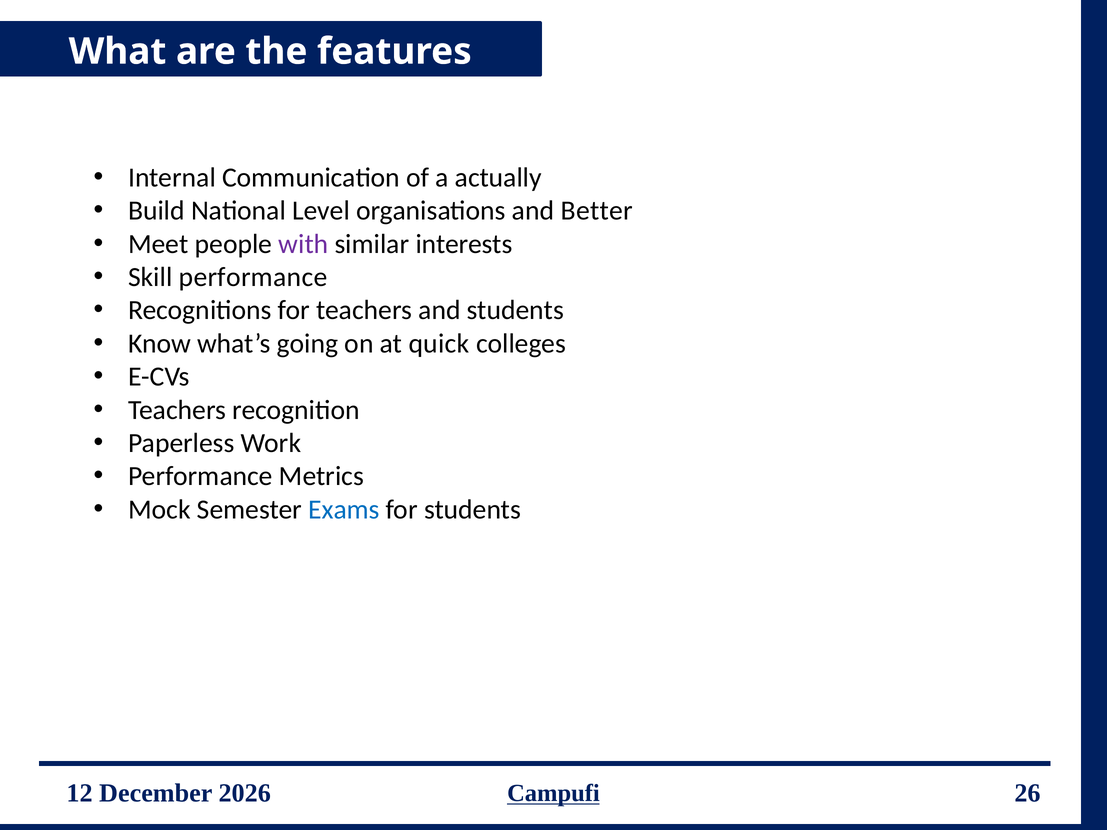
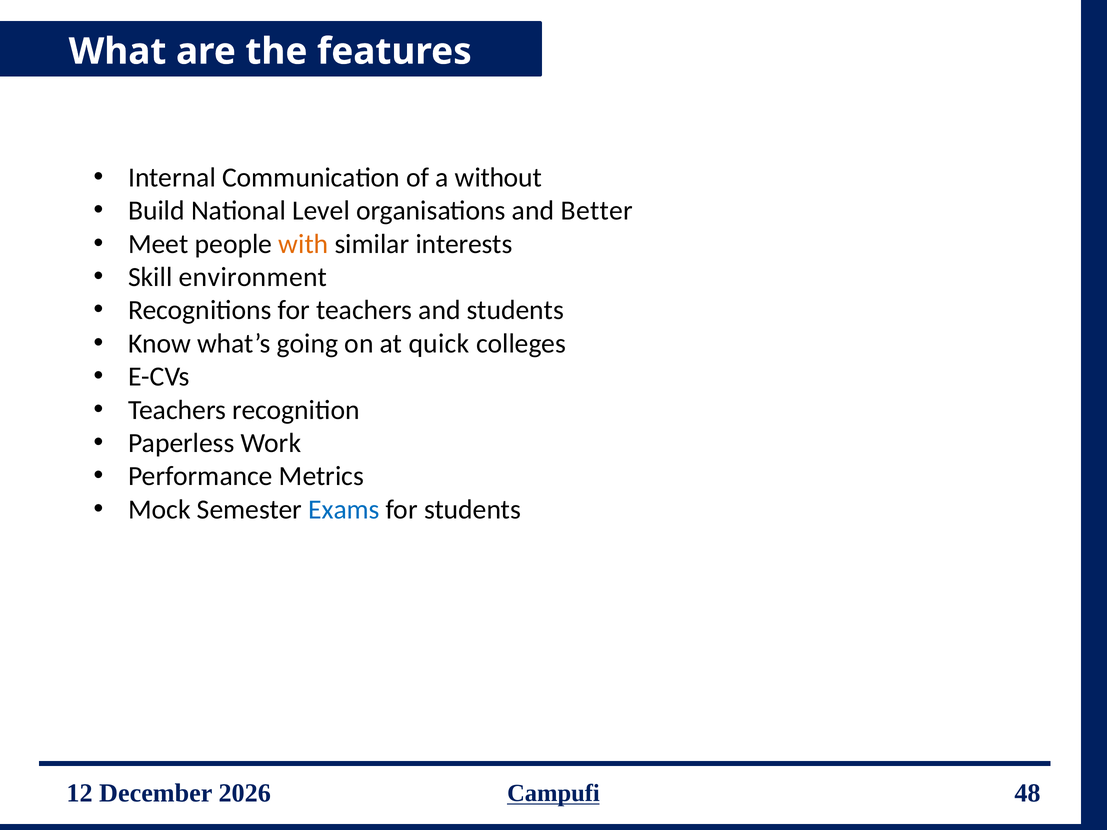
actually: actually -> without (498, 178)
with colour: purple -> orange (303, 244)
Skill performance: performance -> environment (253, 277)
26: 26 -> 48 (1027, 793)
